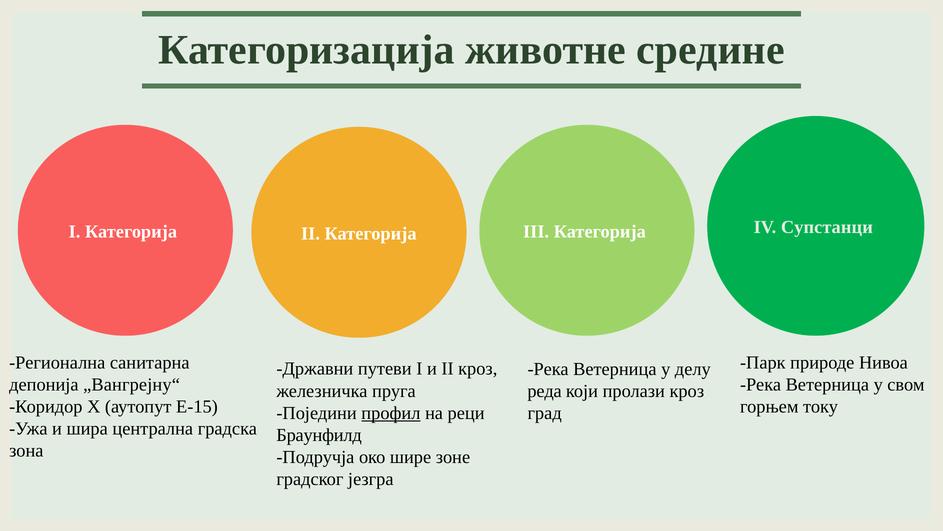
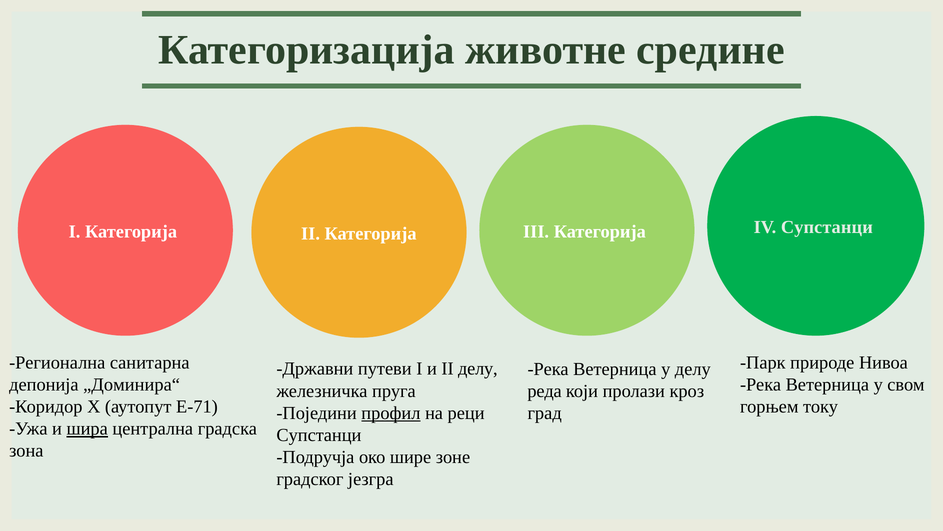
II кроз: кроз -> делу (478, 369)
„Вангрејну“: „Вангрејну“ -> „Доминира“ (132, 384)
Е-15: Е-15 -> Е-71 (197, 406)
шира underline: none -> present (87, 428)
Браунфилд: Браунфилд -> Супстанци (319, 435)
